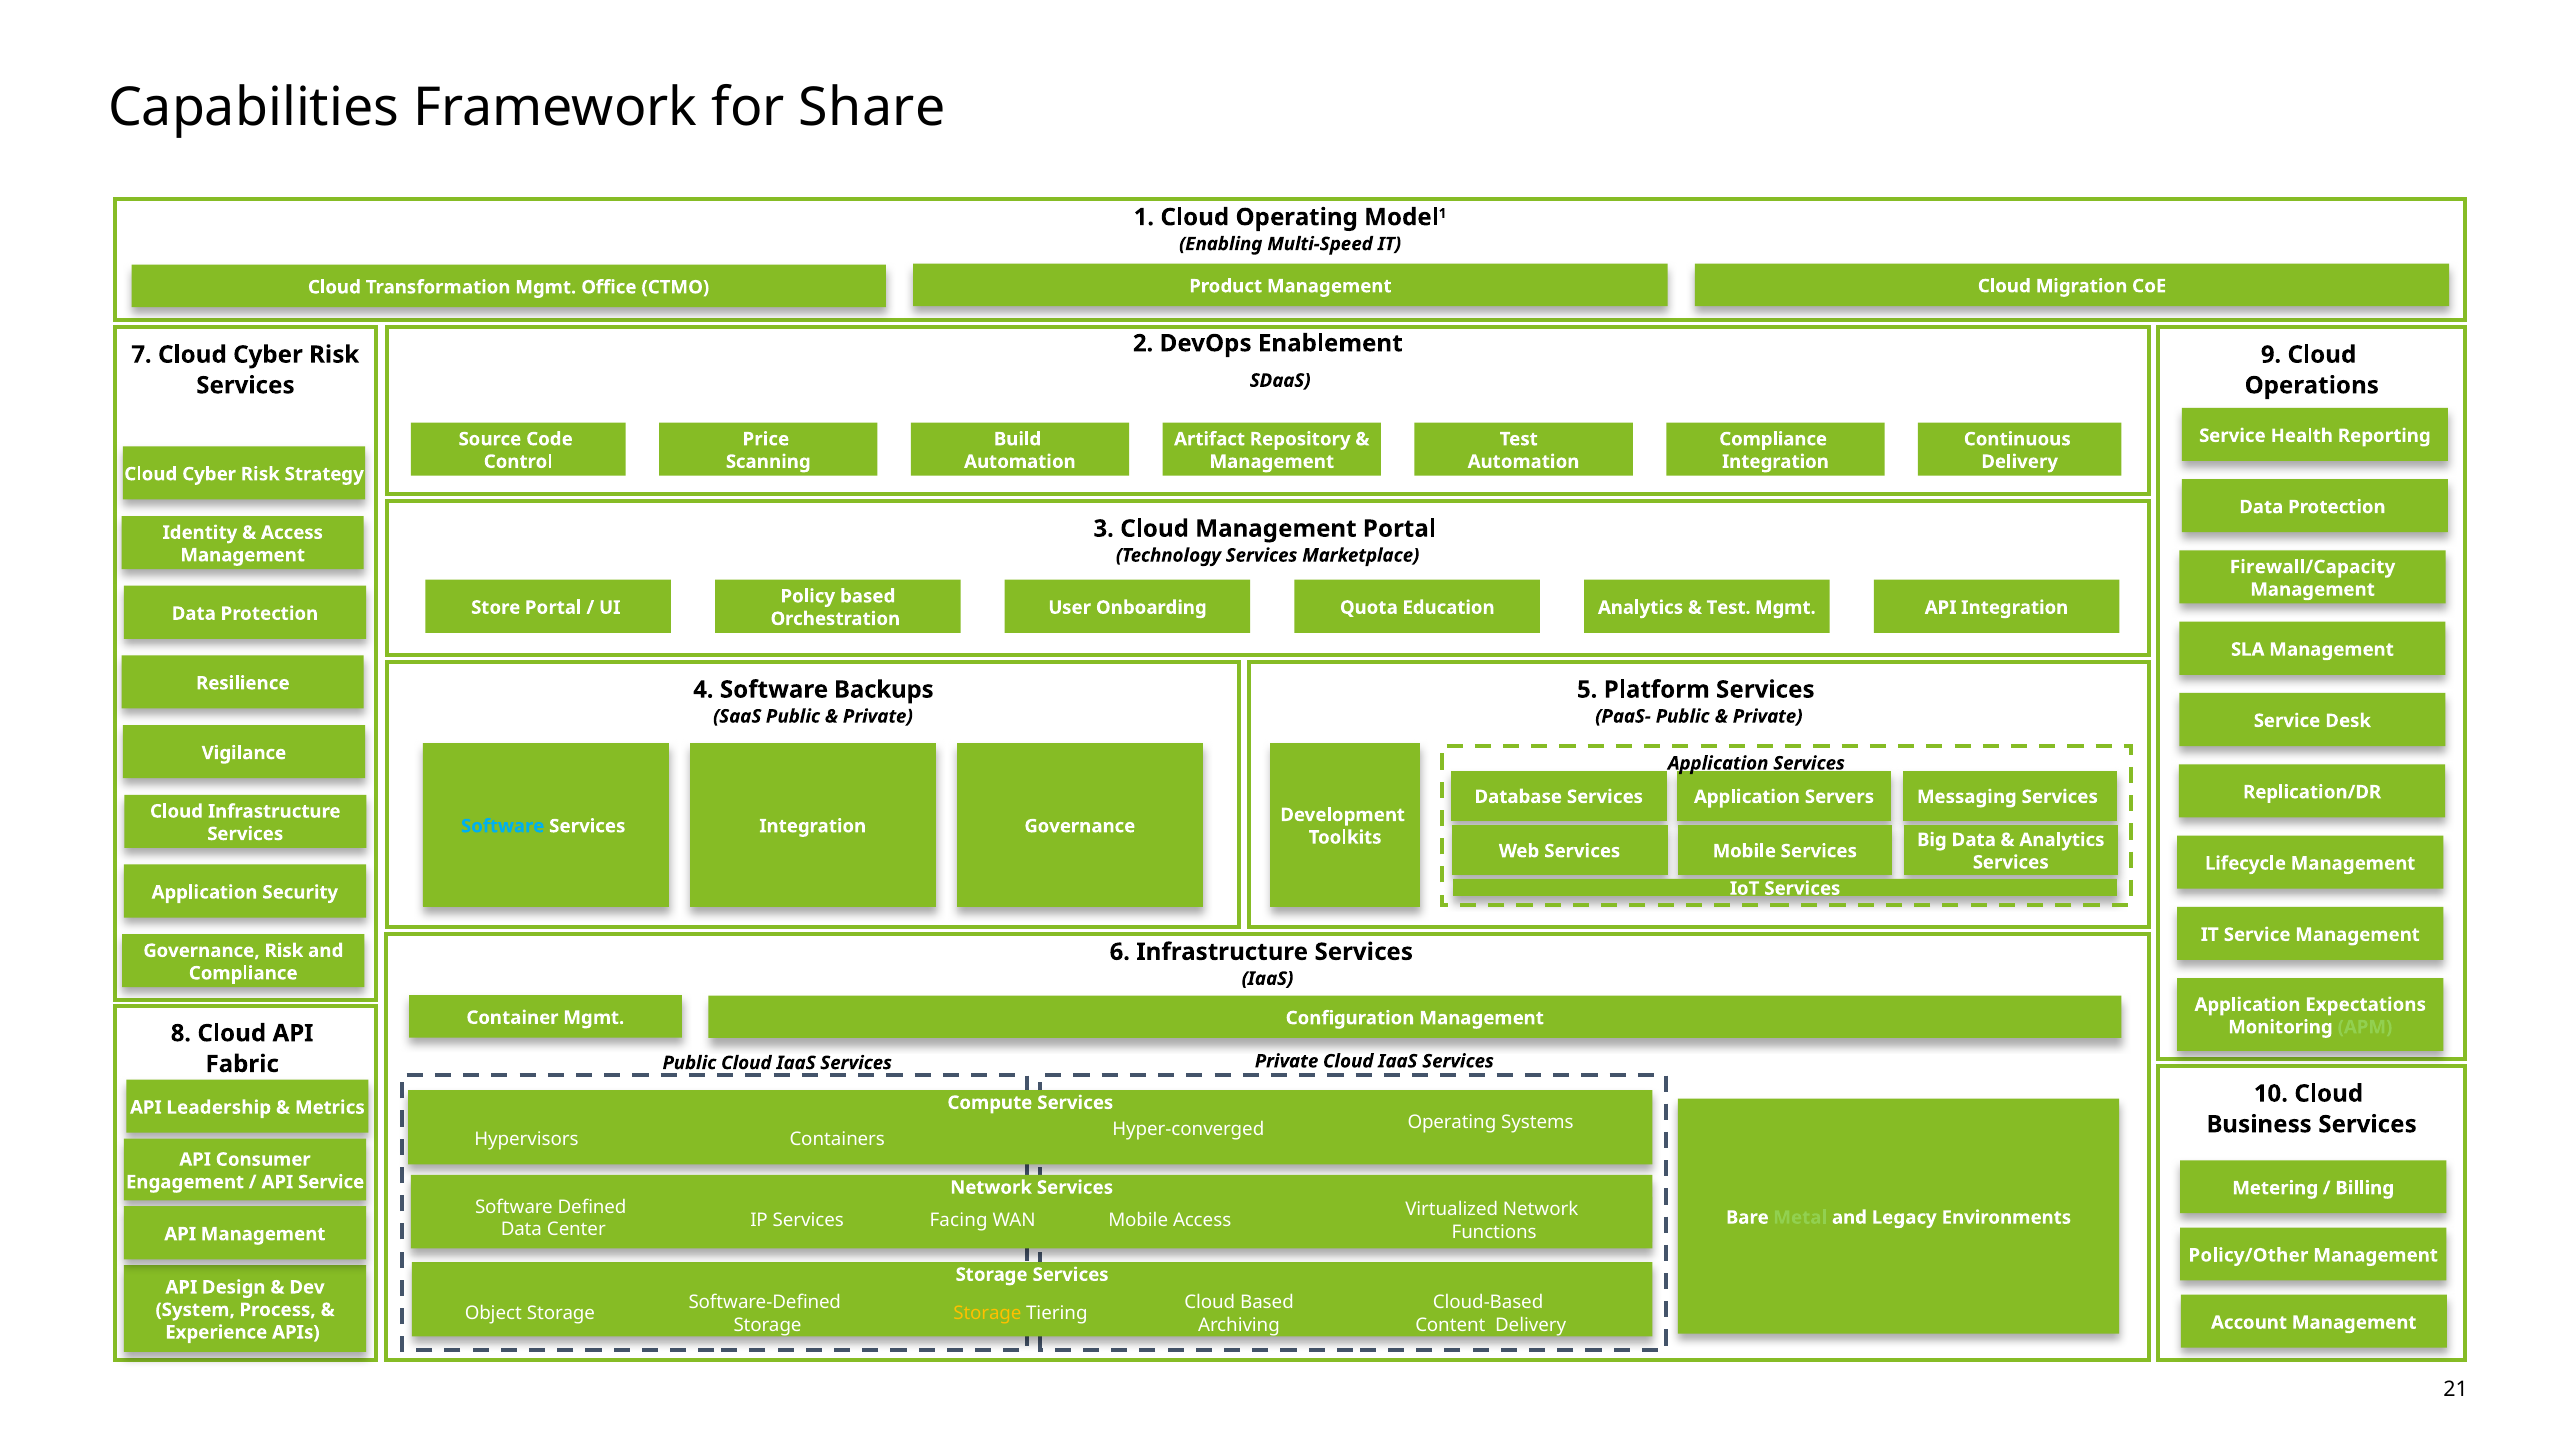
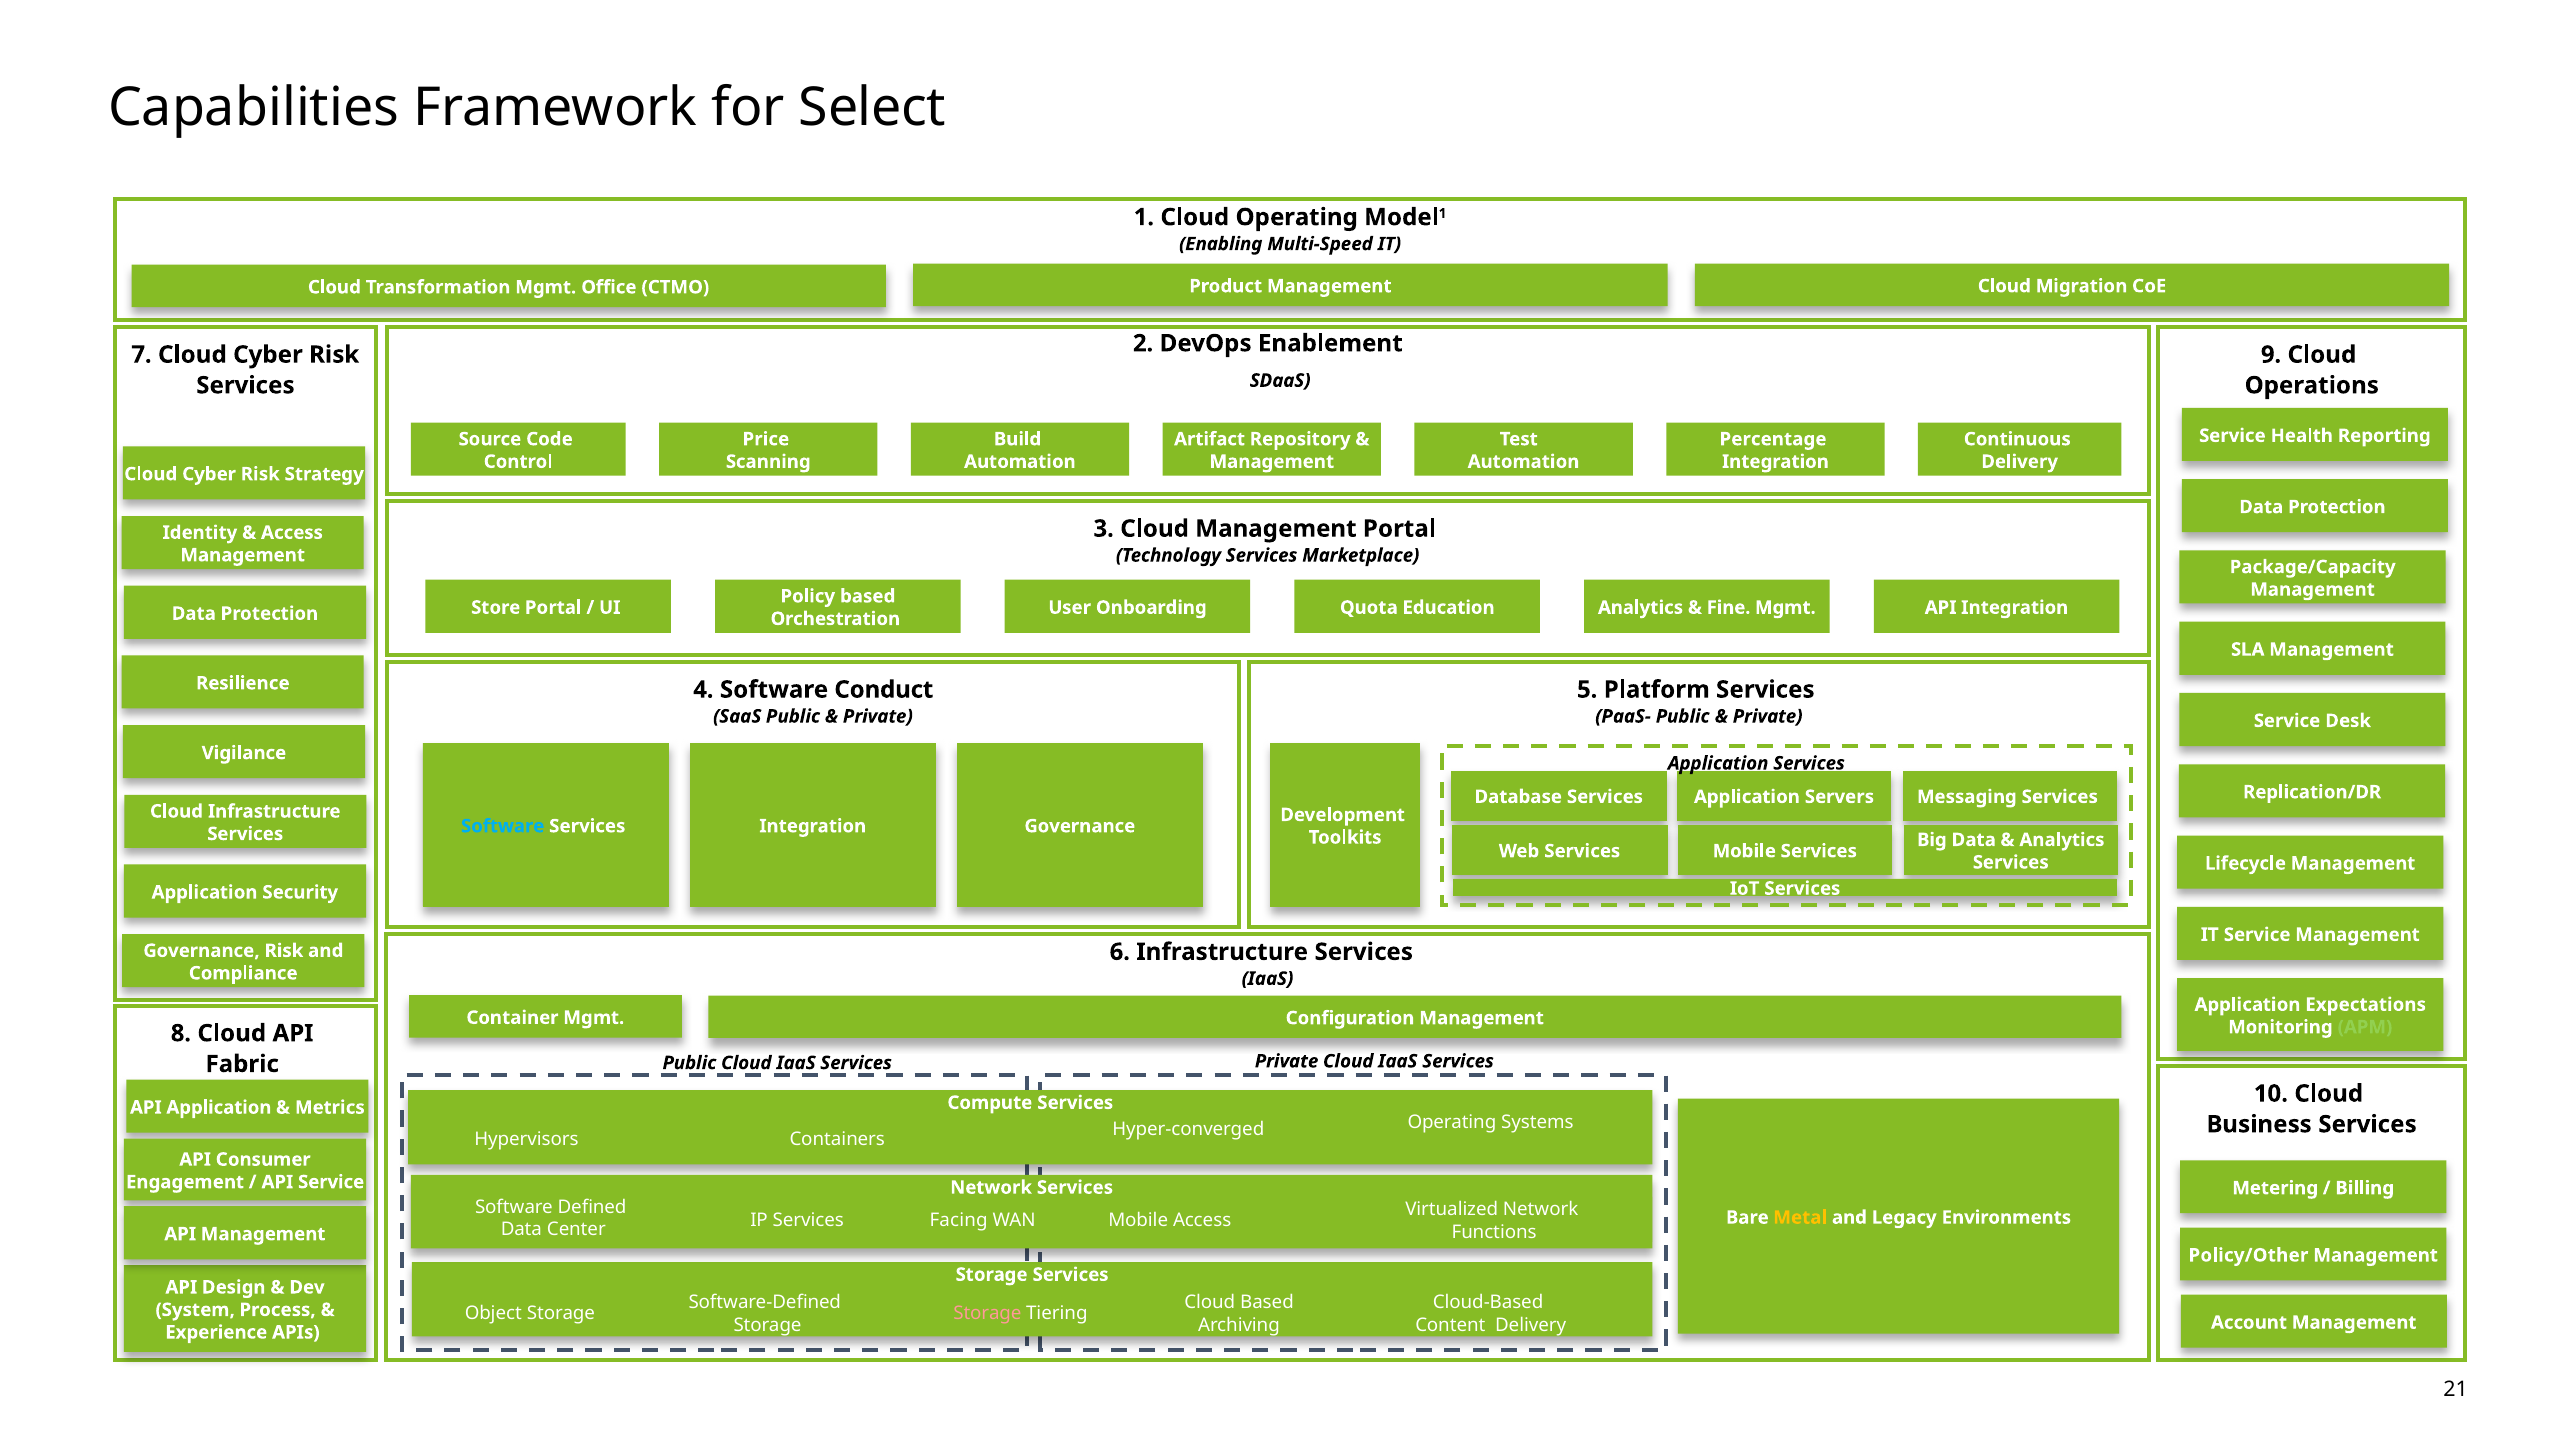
Share: Share -> Select (872, 108)
Compliance: Compliance -> Percentage (1773, 439)
Firewall/Capacity: Firewall/Capacity -> Package/Capacity (2313, 567)
Test: Test -> Fine (1729, 608)
Backups: Backups -> Conduct (884, 690)
API Leadership: Leadership -> Application (219, 1108)
Metal colour: light green -> yellow (1800, 1217)
Storage colour: yellow -> pink (987, 1313)
